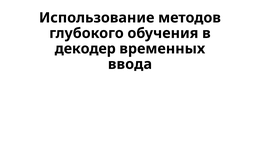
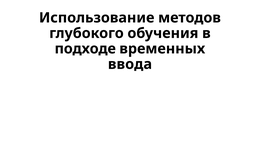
декодер: декодер -> подходе (85, 49)
